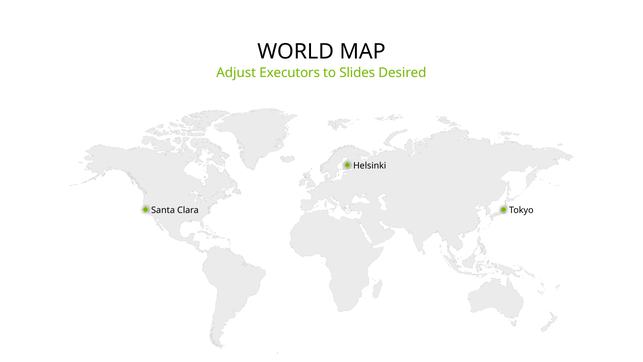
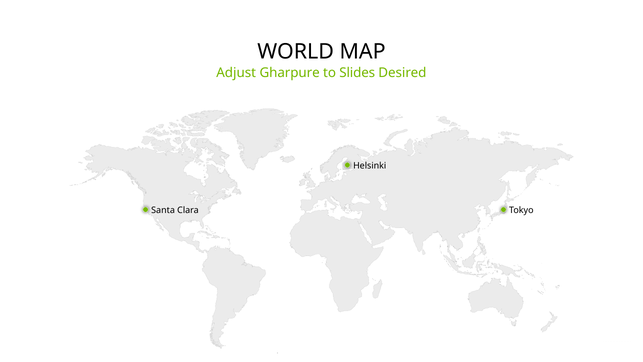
Executors: Executors -> Gharpure (290, 73)
